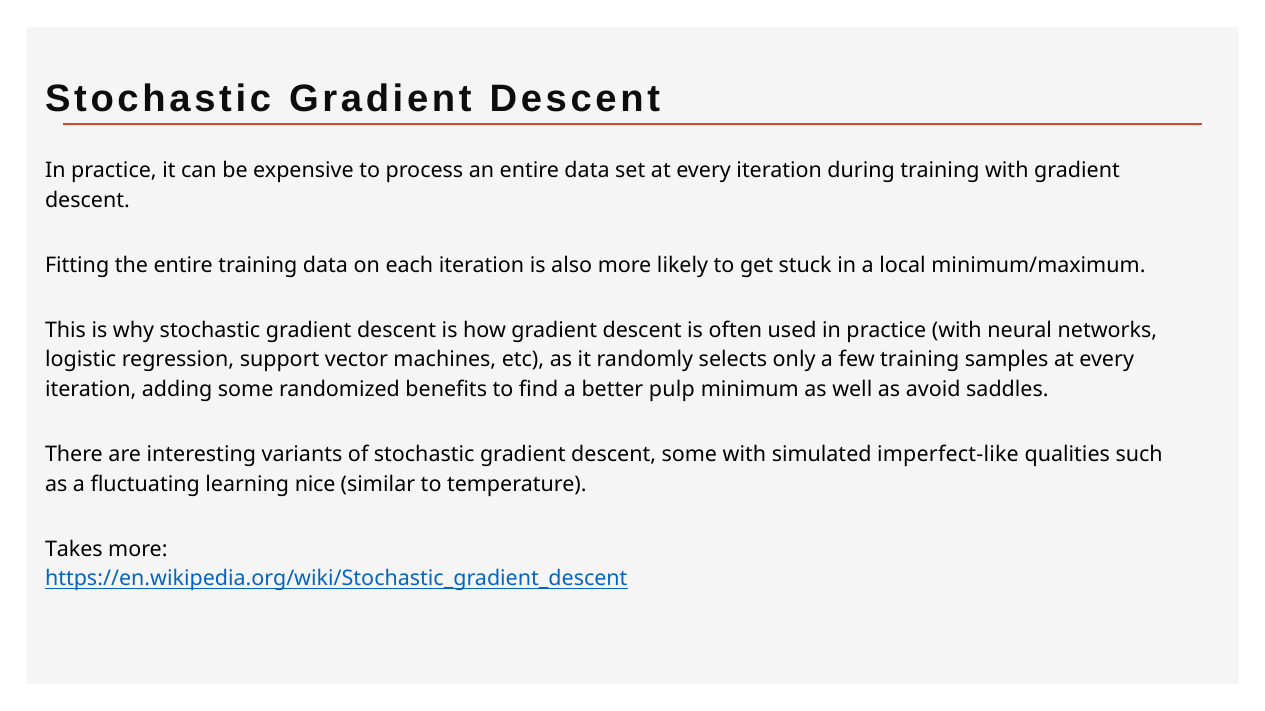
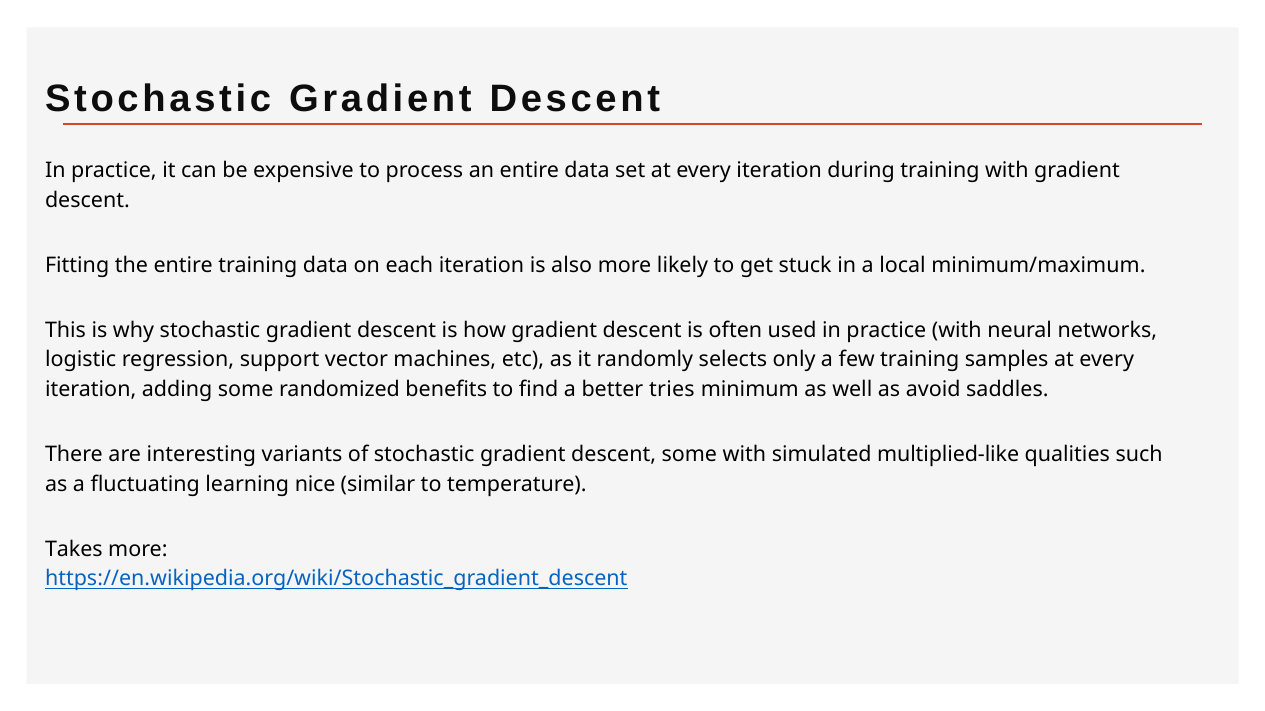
pulp: pulp -> tries (672, 390)
imperfect-like: imperfect-like -> multiplied-like (948, 455)
